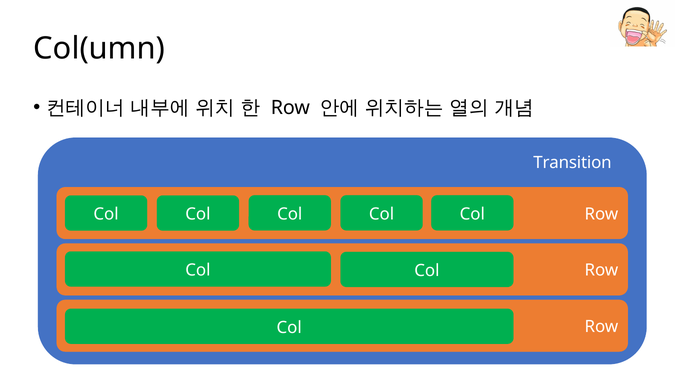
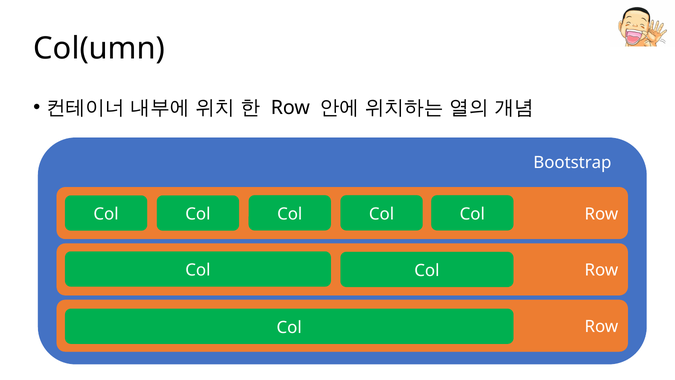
Transition: Transition -> Bootstrap (572, 162)
